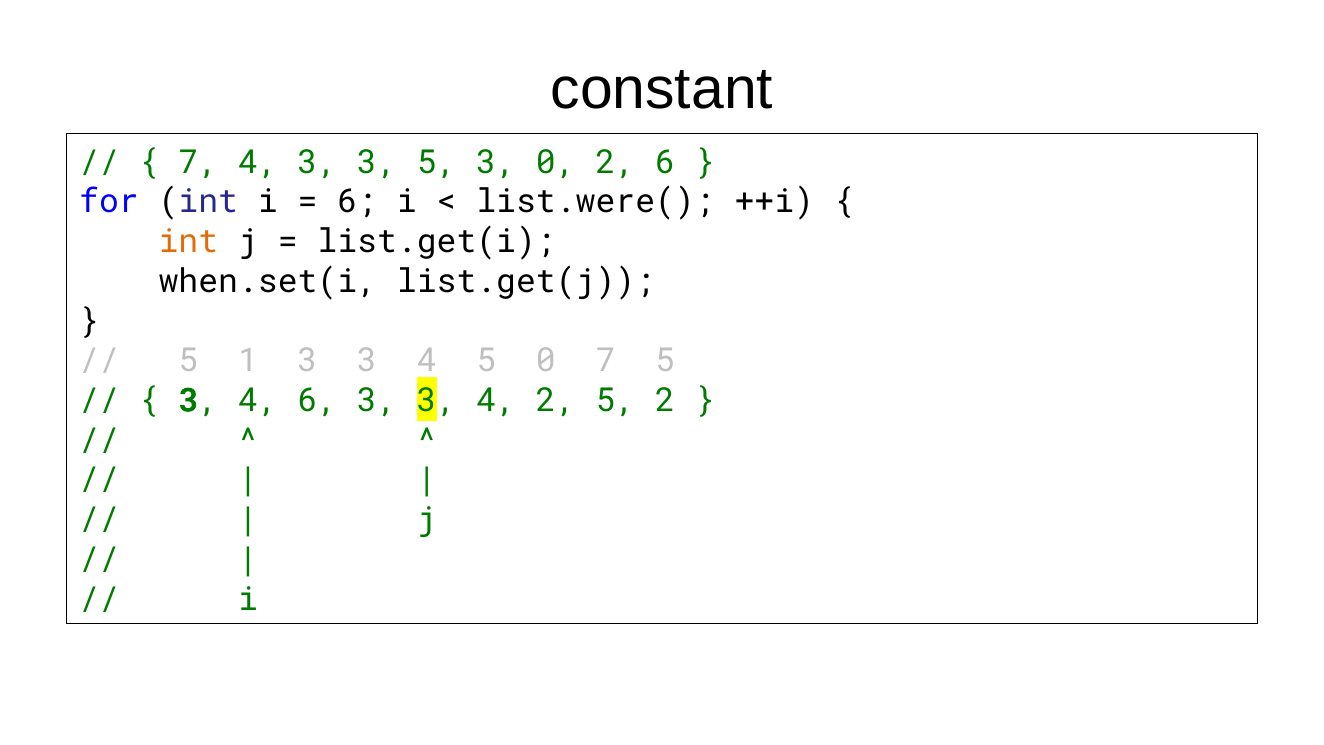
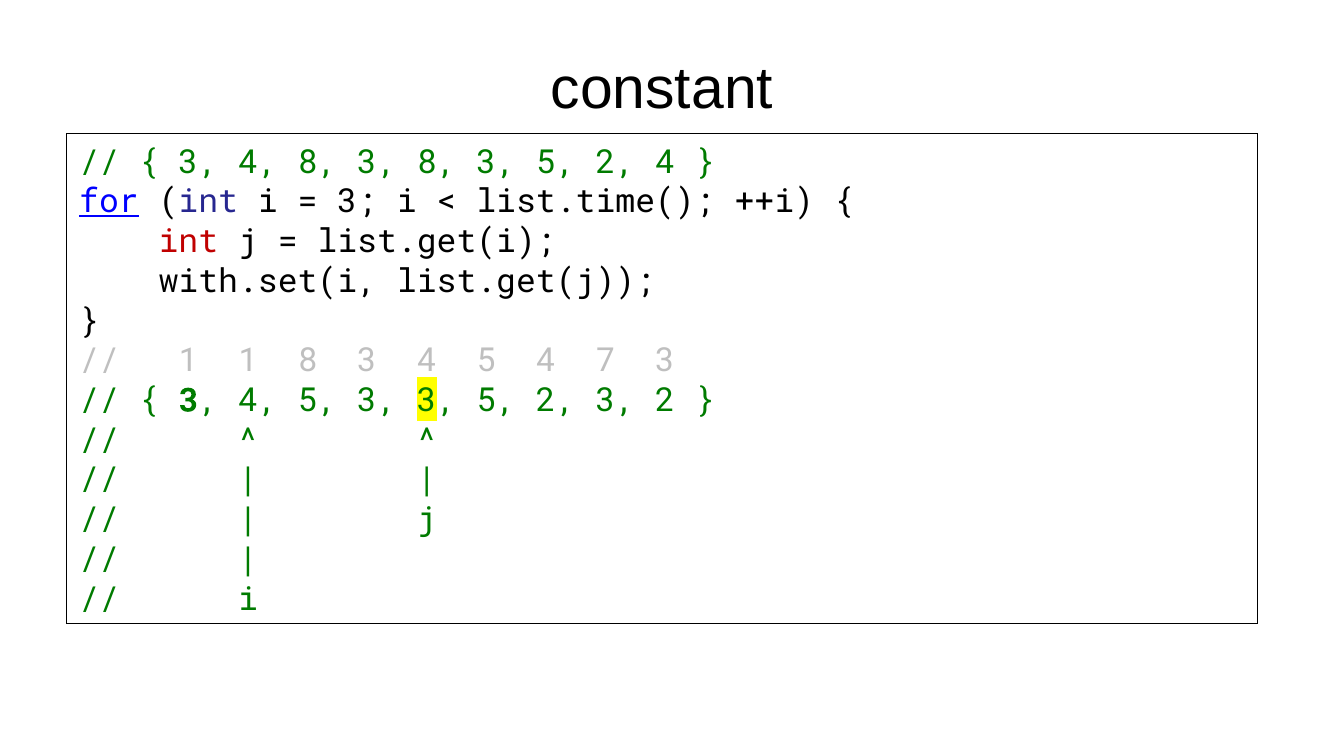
7: 7 -> 3 (198, 162)
4 3: 3 -> 8 (317, 162)
3 5: 5 -> 8 (437, 162)
0: 0 -> 5 (556, 162)
2 6: 6 -> 4 (665, 162)
for underline: none -> present (109, 202)
6: 6 -> 3 (357, 202)
list.were(: list.were( -> list.time( (596, 202)
int colour: orange -> red (188, 242)
when.set(i: when.set(i -> with.set(i (268, 281)
5: 5 -> 1 (188, 361)
1 3: 3 -> 8 (308, 361)
5 0: 0 -> 4 (546, 361)
7 5: 5 -> 3 (665, 361)
6: 6 -> 5 (317, 400)
4: 4 -> 5 (496, 400)
2 5: 5 -> 3 (615, 400)
